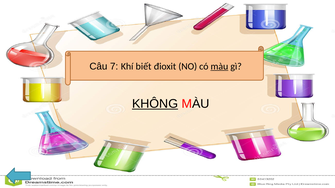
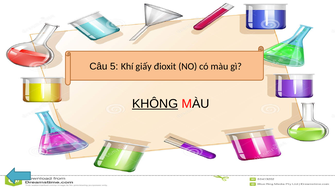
7: 7 -> 5 (114, 67)
biết: biết -> giấy (144, 67)
màu underline: present -> none (219, 67)
